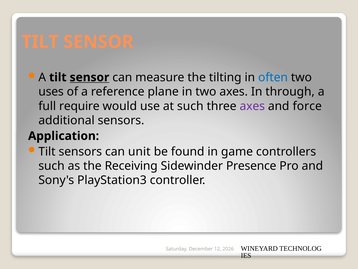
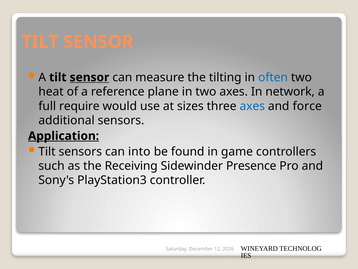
uses: uses -> heat (51, 92)
through: through -> network (290, 92)
at such: such -> sizes (190, 106)
axes colour: purple -> blue (252, 106)
Application underline: none -> present (64, 136)
unit: unit -> into (139, 151)
